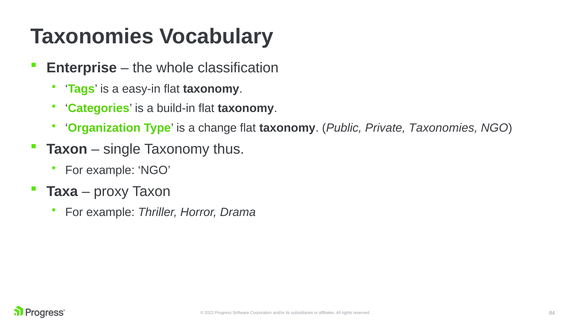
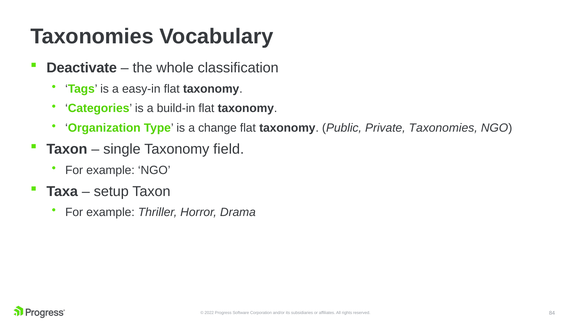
Enterprise: Enterprise -> Deactivate (82, 68)
thus: thus -> field (229, 149)
proxy: proxy -> setup (111, 192)
